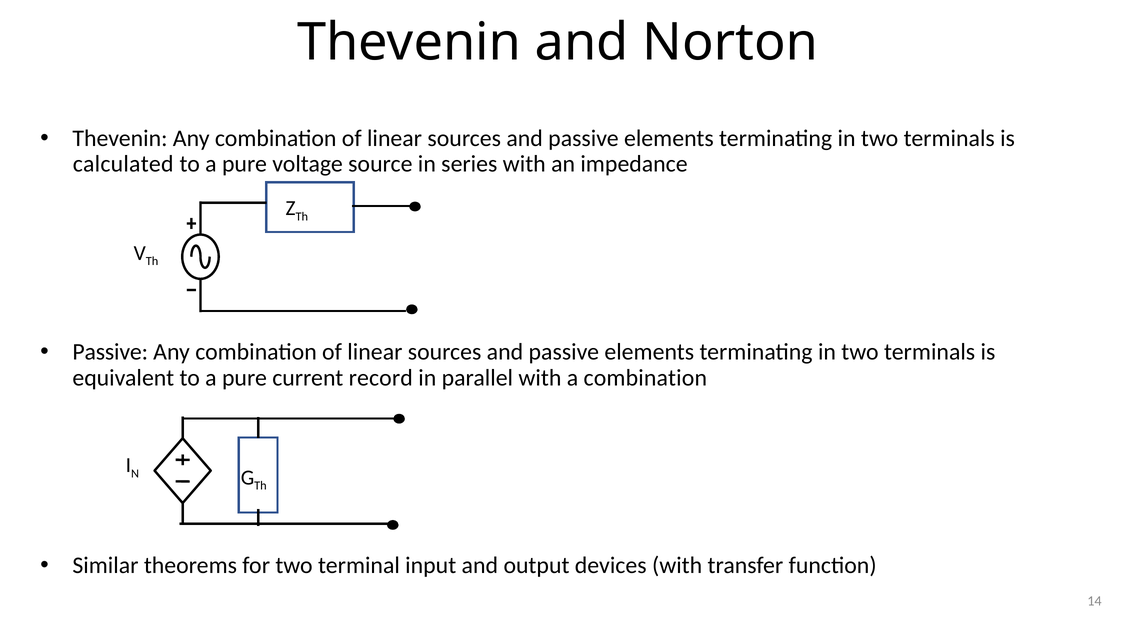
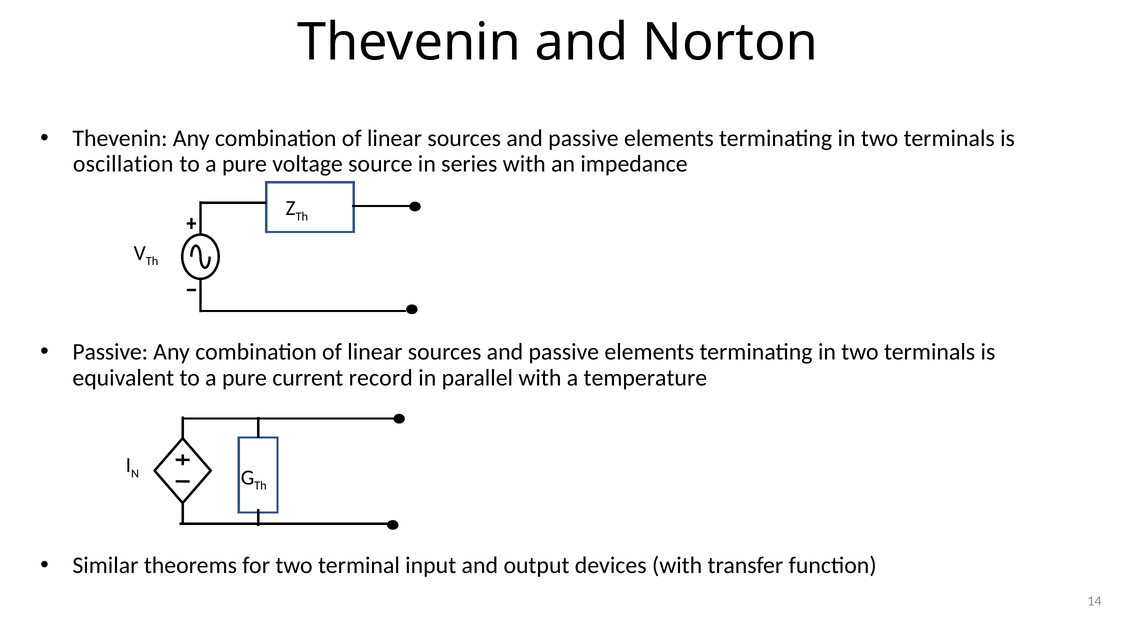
calculated: calculated -> oscillation (123, 164)
a combination: combination -> temperature (645, 378)
